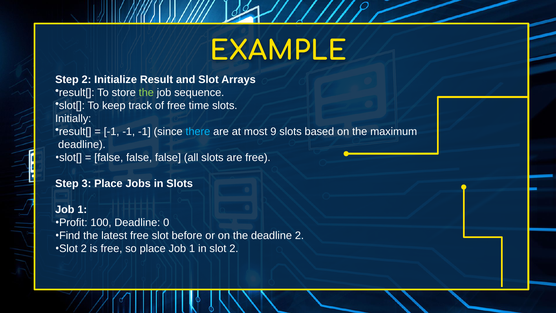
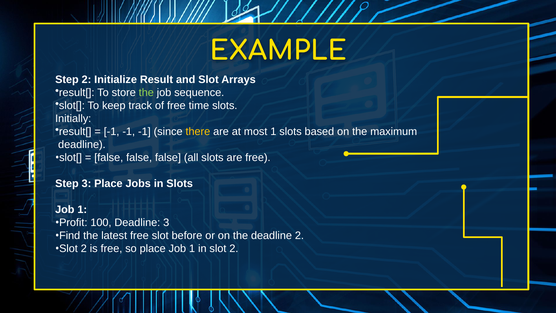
there colour: light blue -> yellow (198, 132)
most 9: 9 -> 1 (273, 132)
Deadline 0: 0 -> 3 (166, 222)
